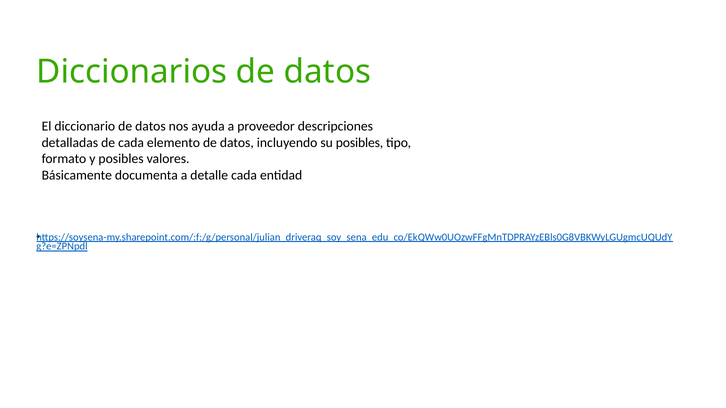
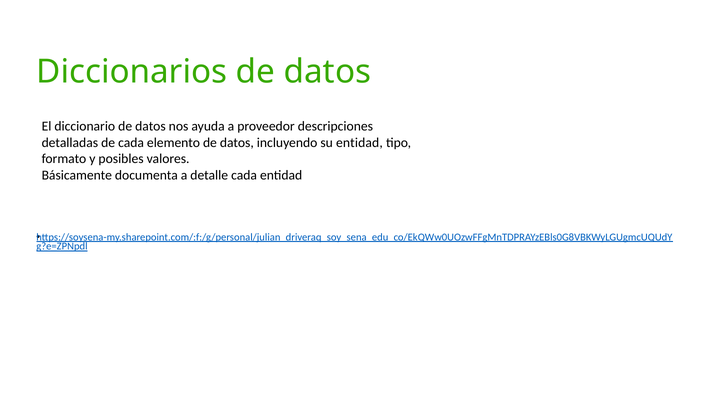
su posibles: posibles -> entidad (359, 143)
